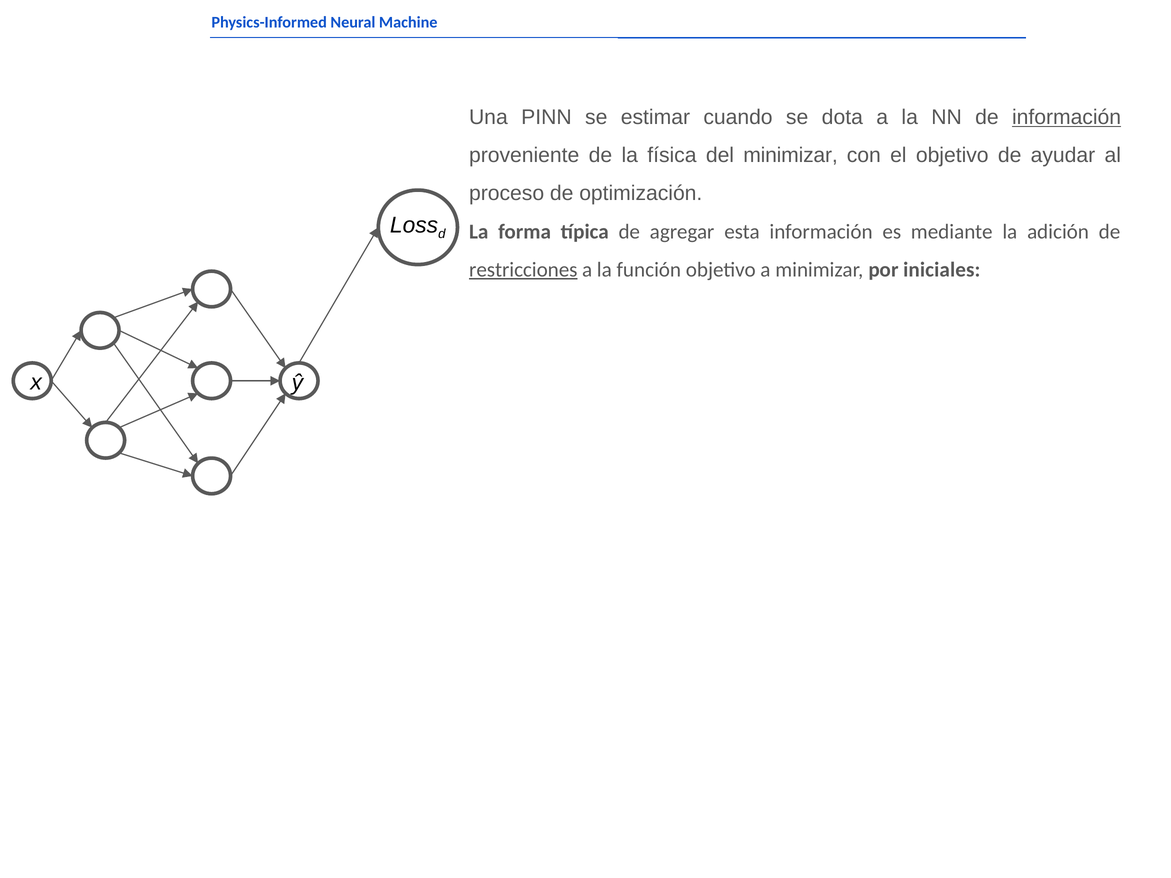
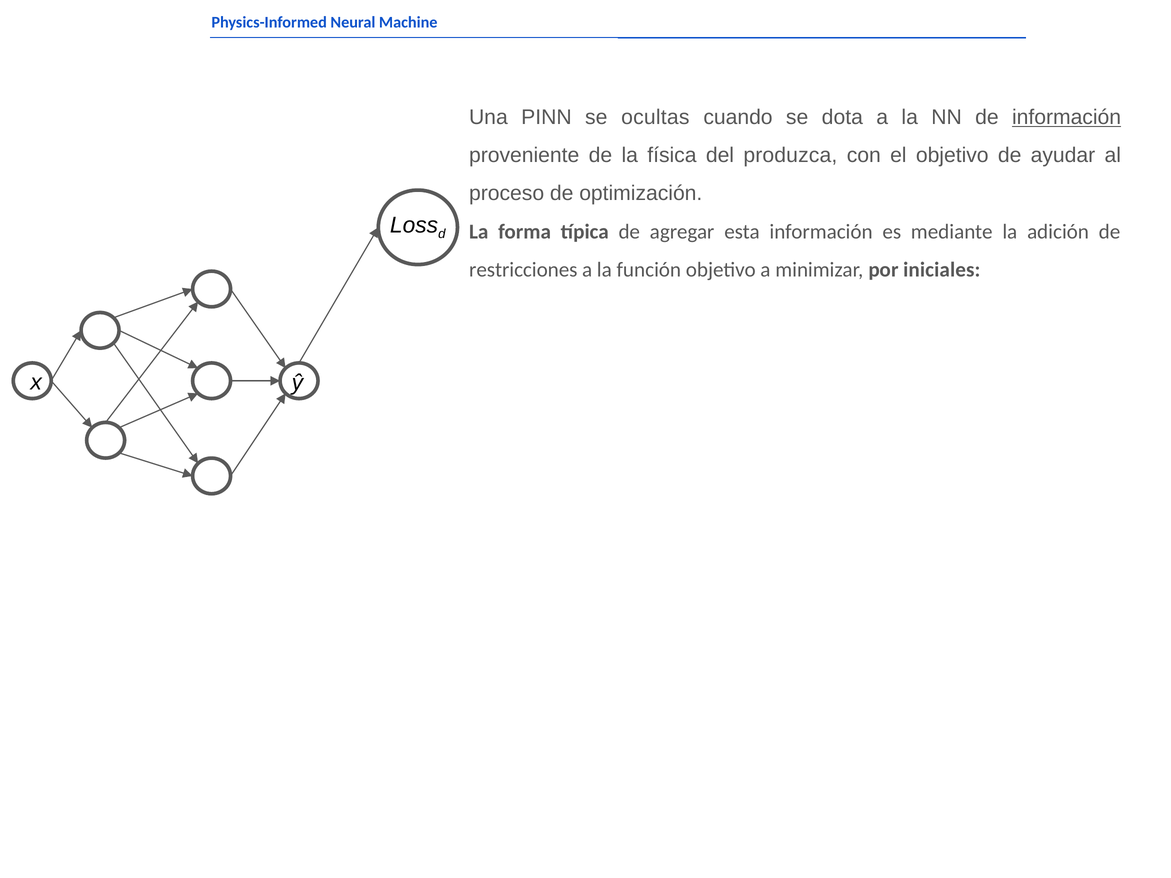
estimar: estimar -> ocultas (655, 117)
del minimizar: minimizar -> produzca (790, 155)
restricciones underline: present -> none (523, 270)
